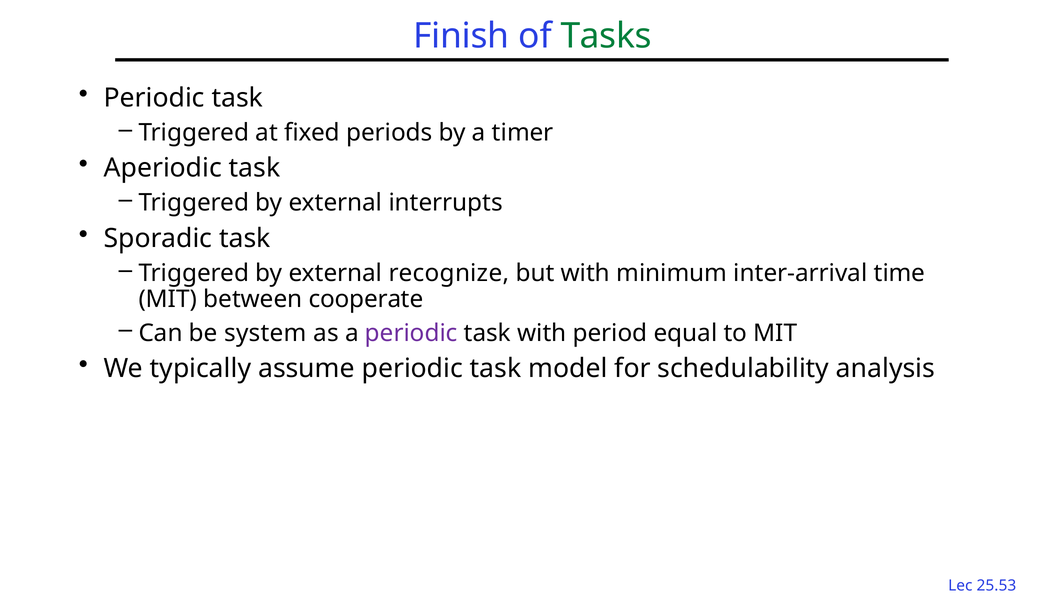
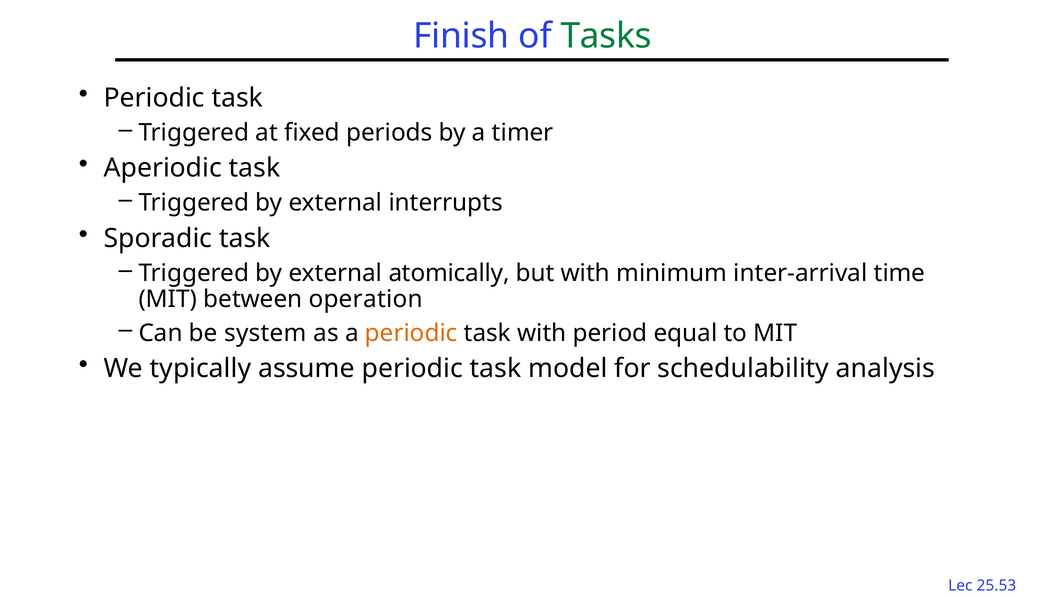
recognize: recognize -> atomically (449, 273)
cooperate: cooperate -> operation (366, 300)
periodic colour: purple -> orange (411, 333)
